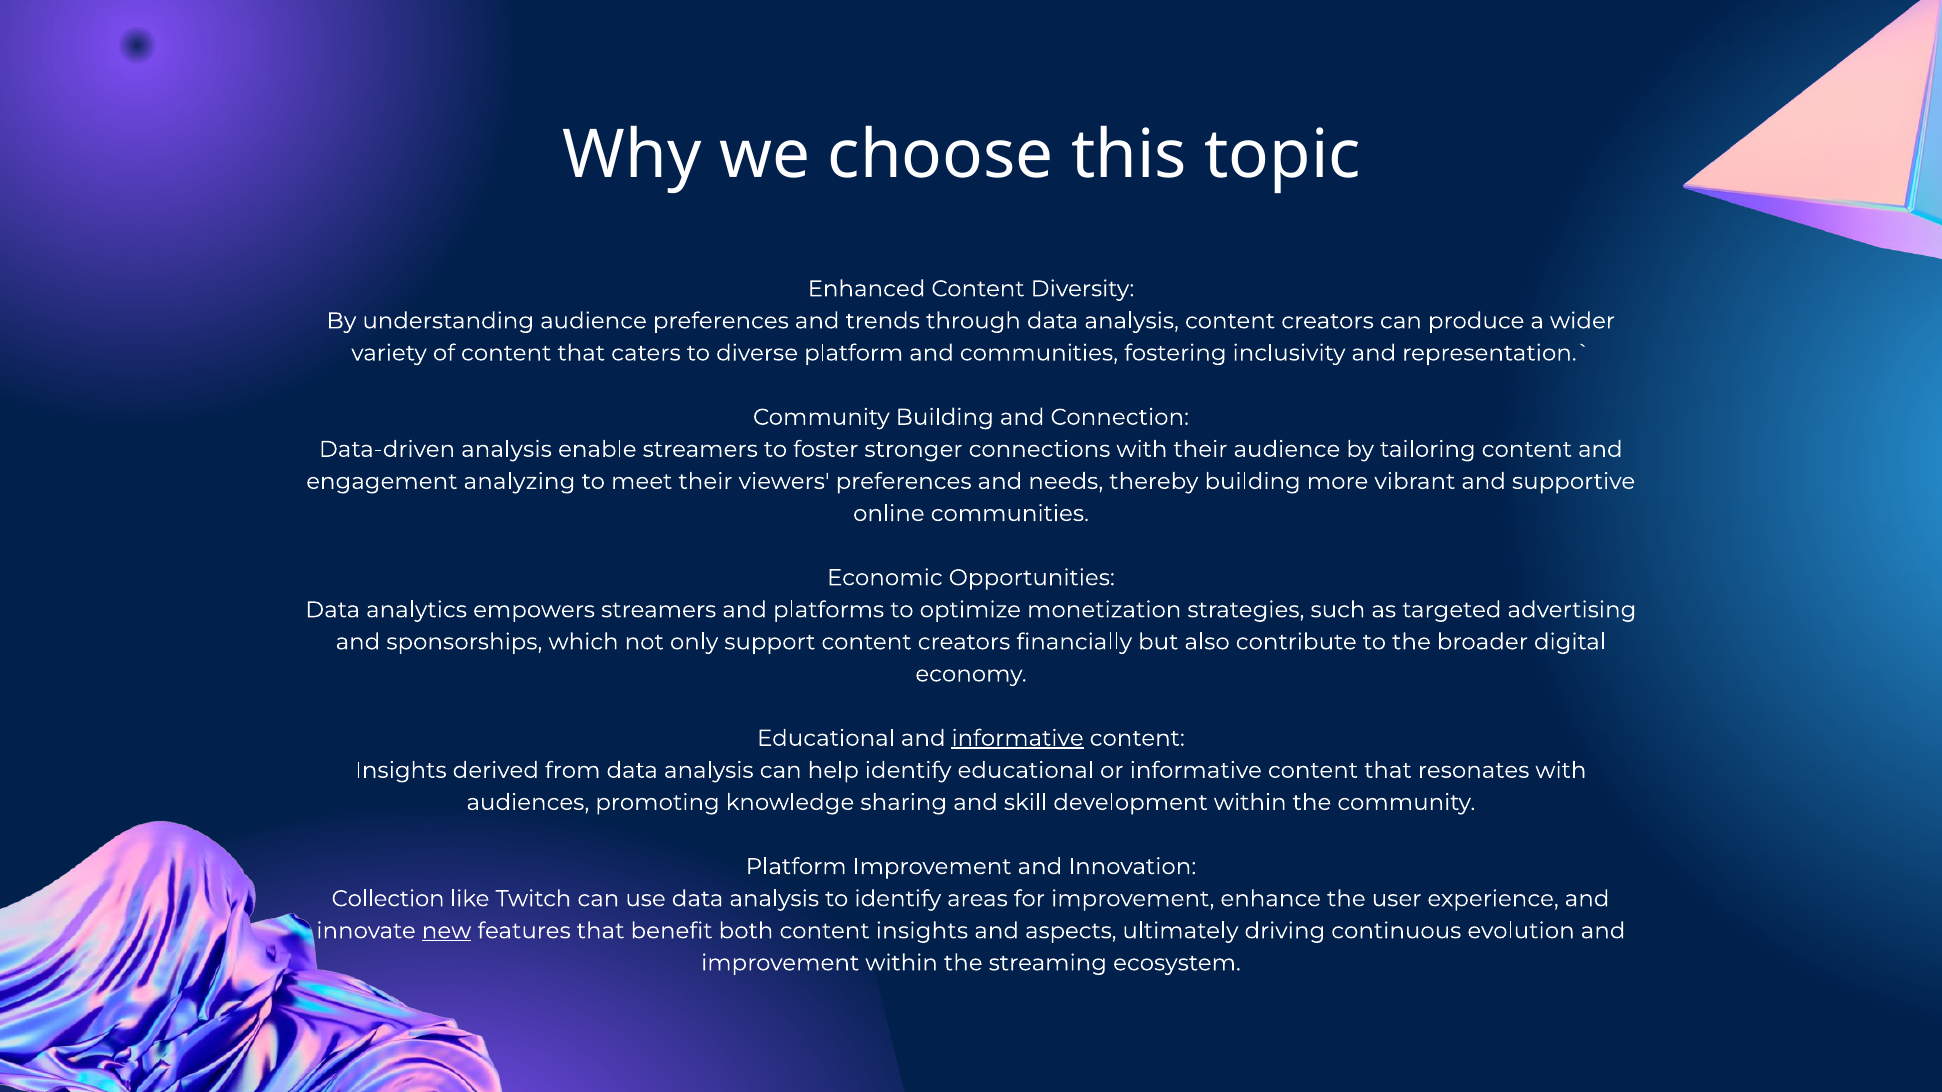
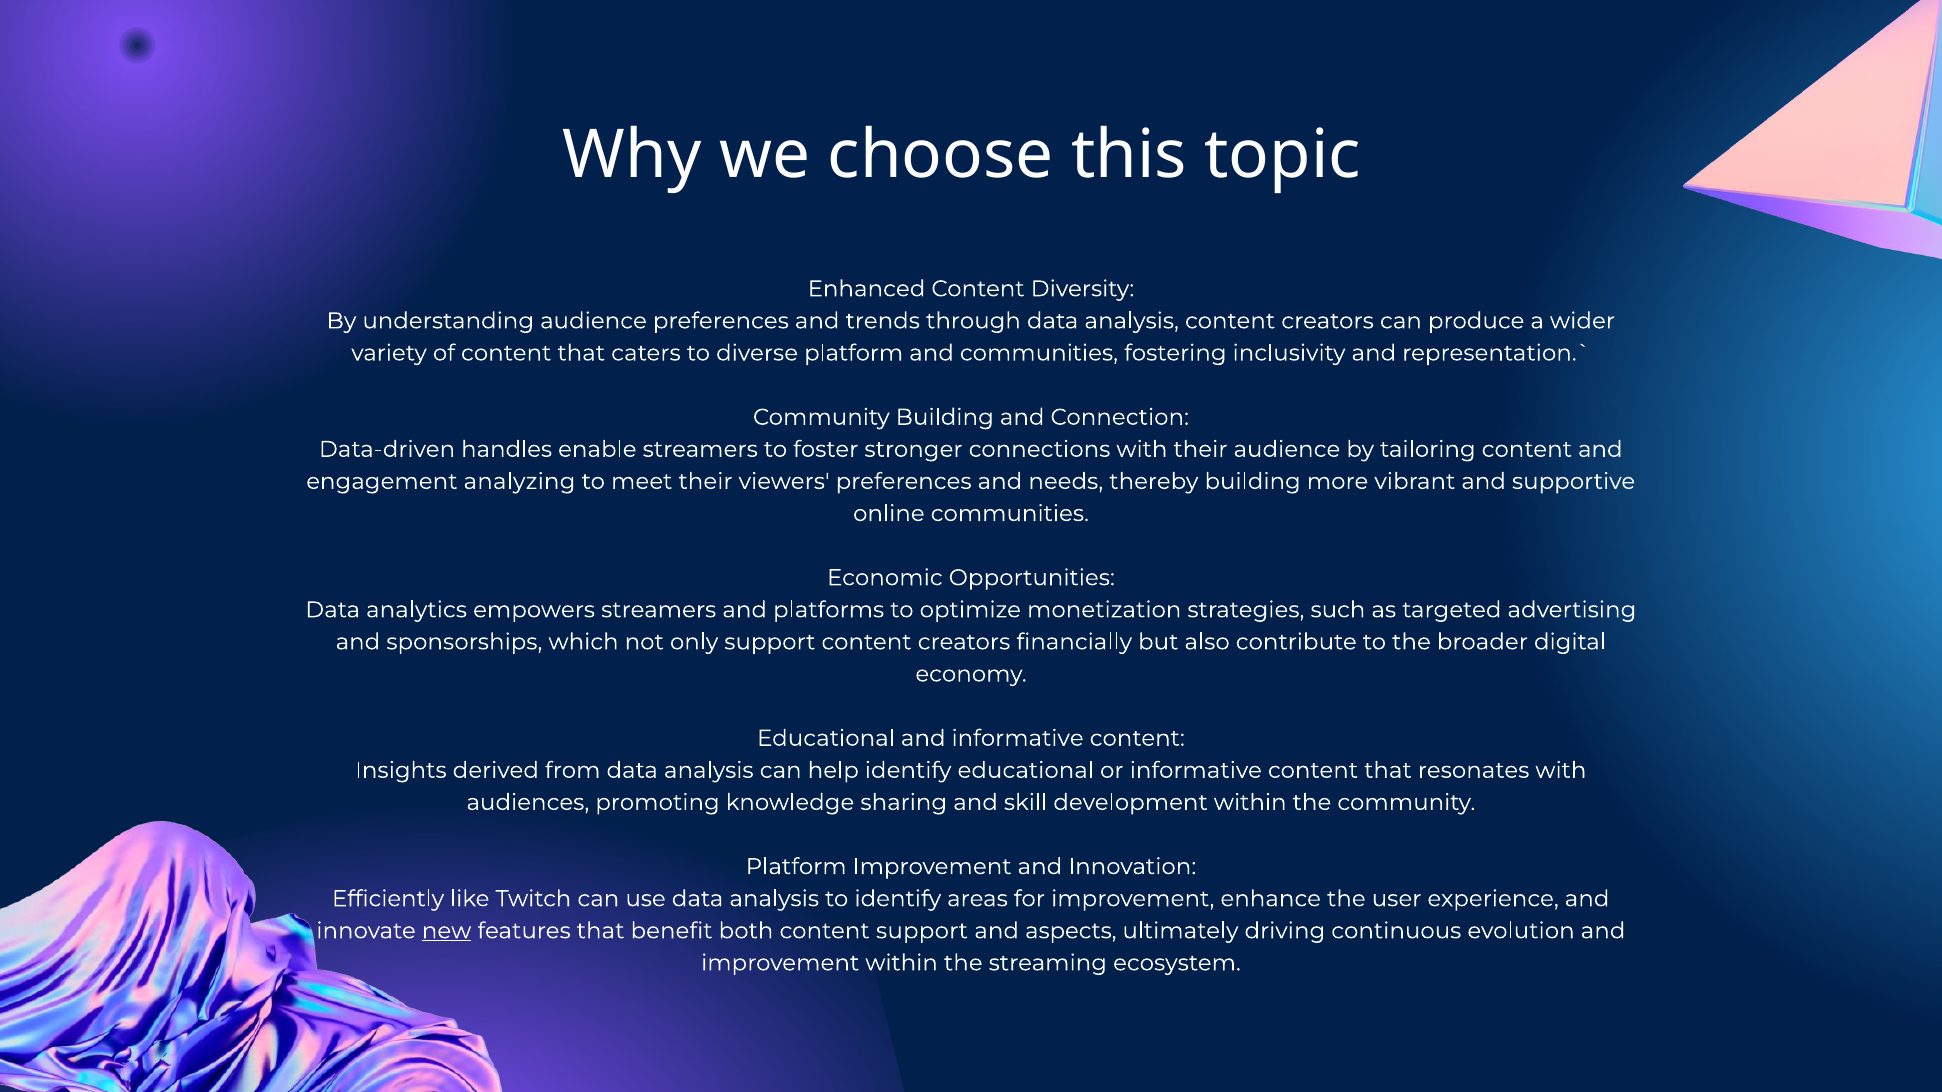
Data-driven analysis: analysis -> handles (507, 449)
informative underline: present -> none (1018, 738)
Collection: Collection -> Efficiently (388, 899)
both content insights: insights -> support (922, 931)
